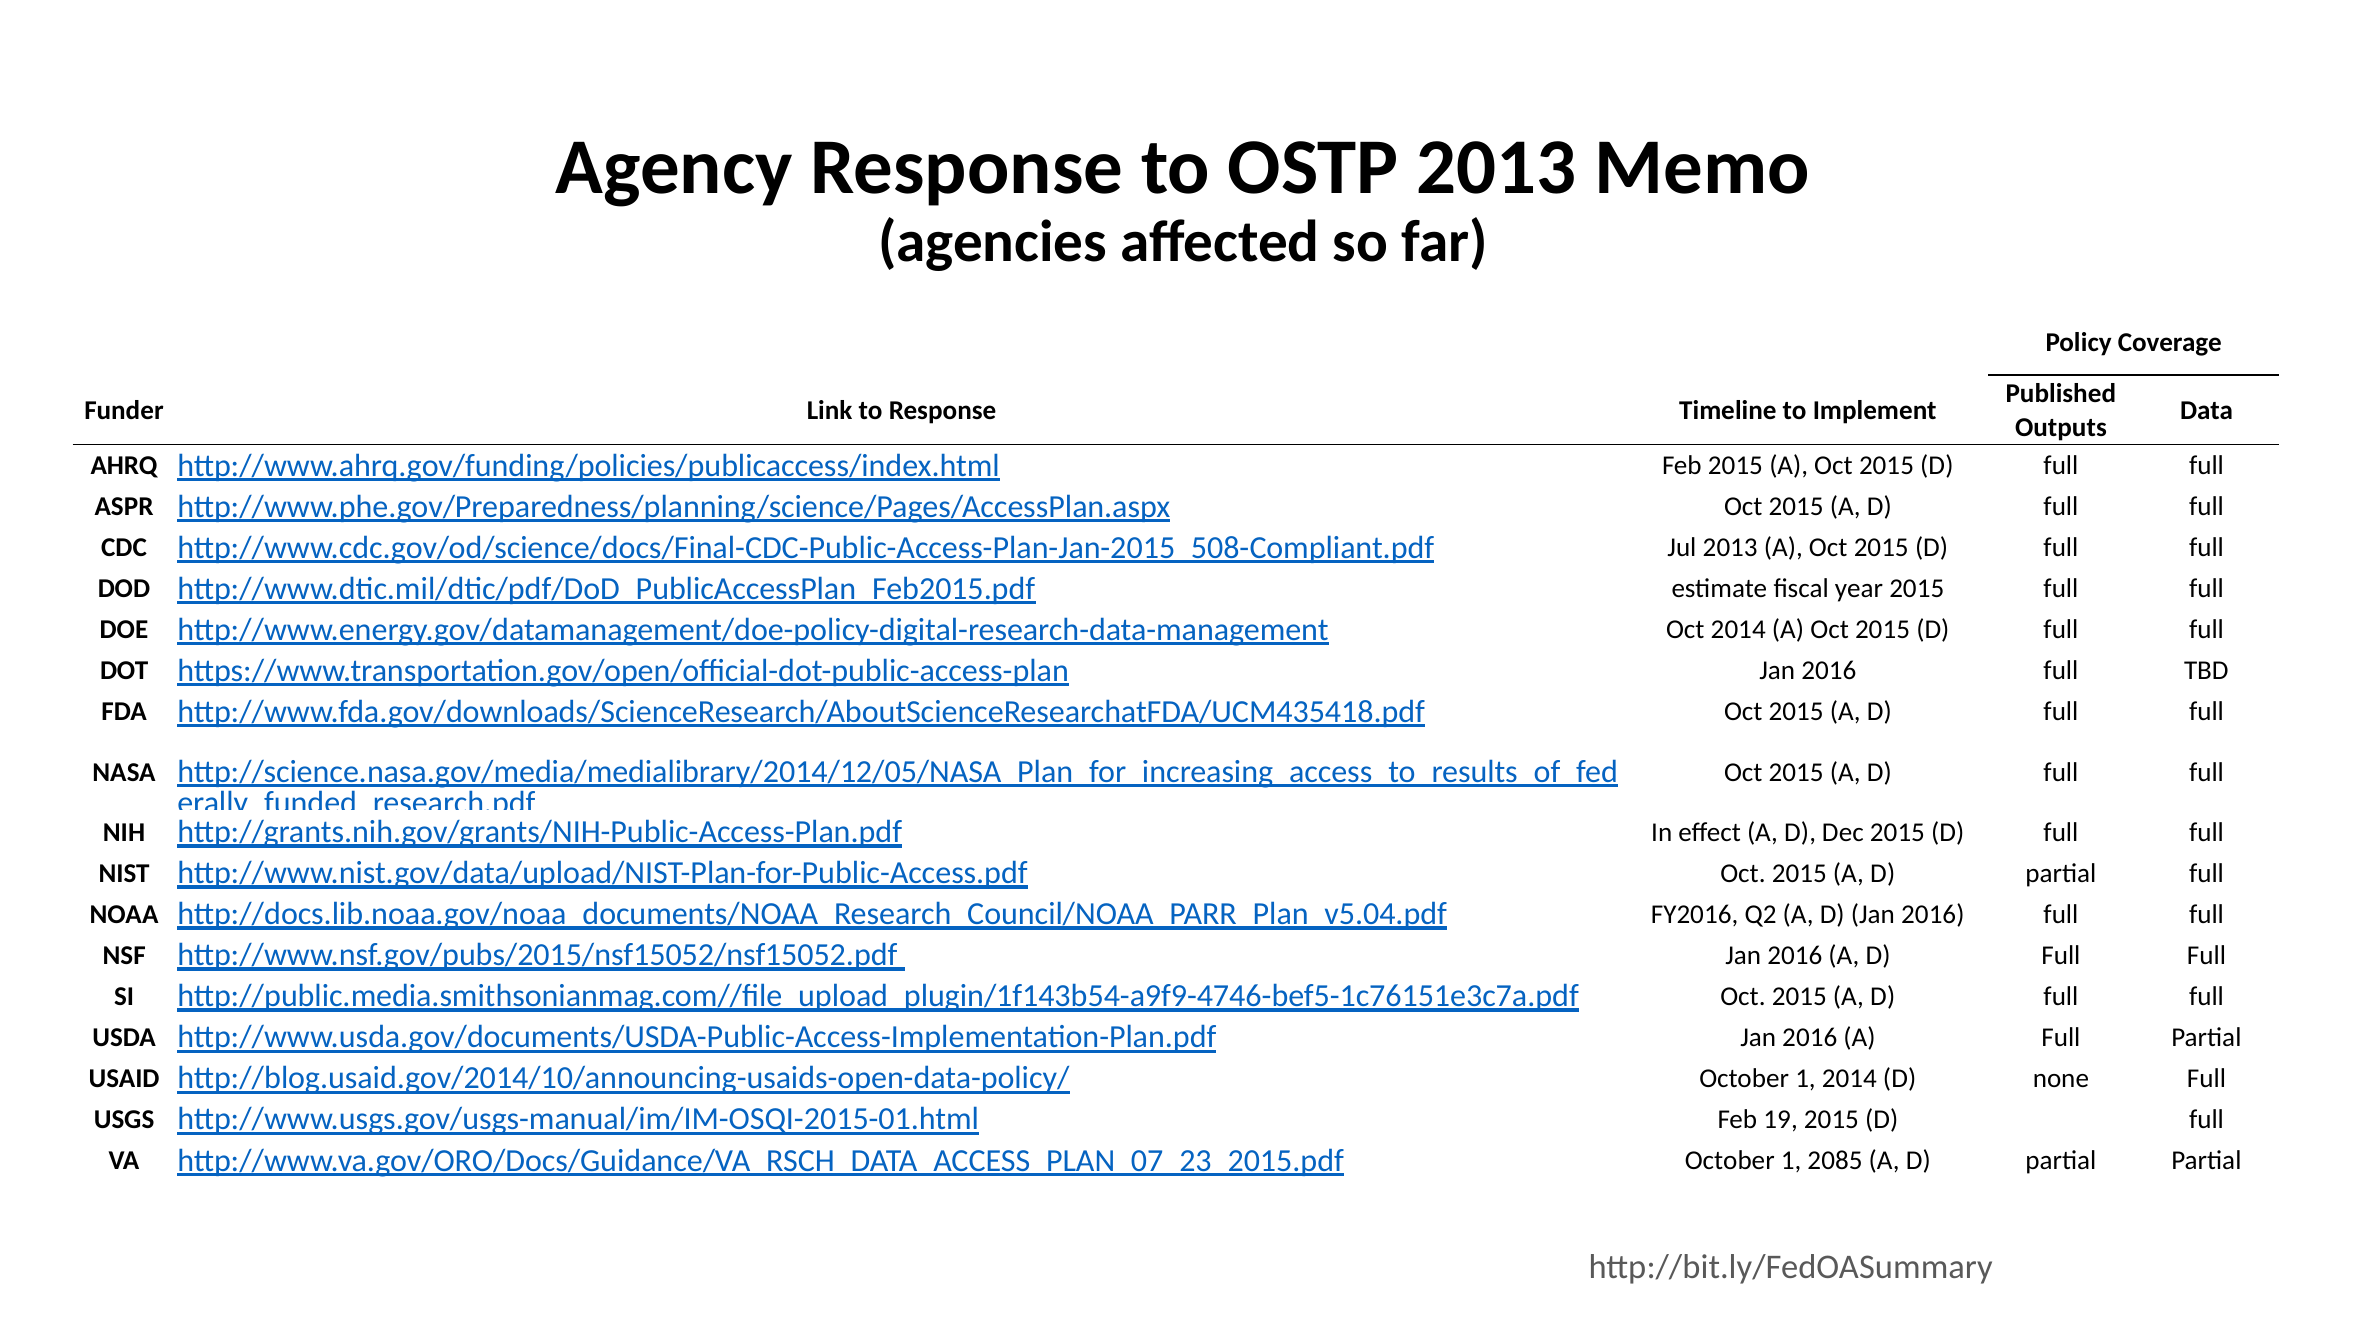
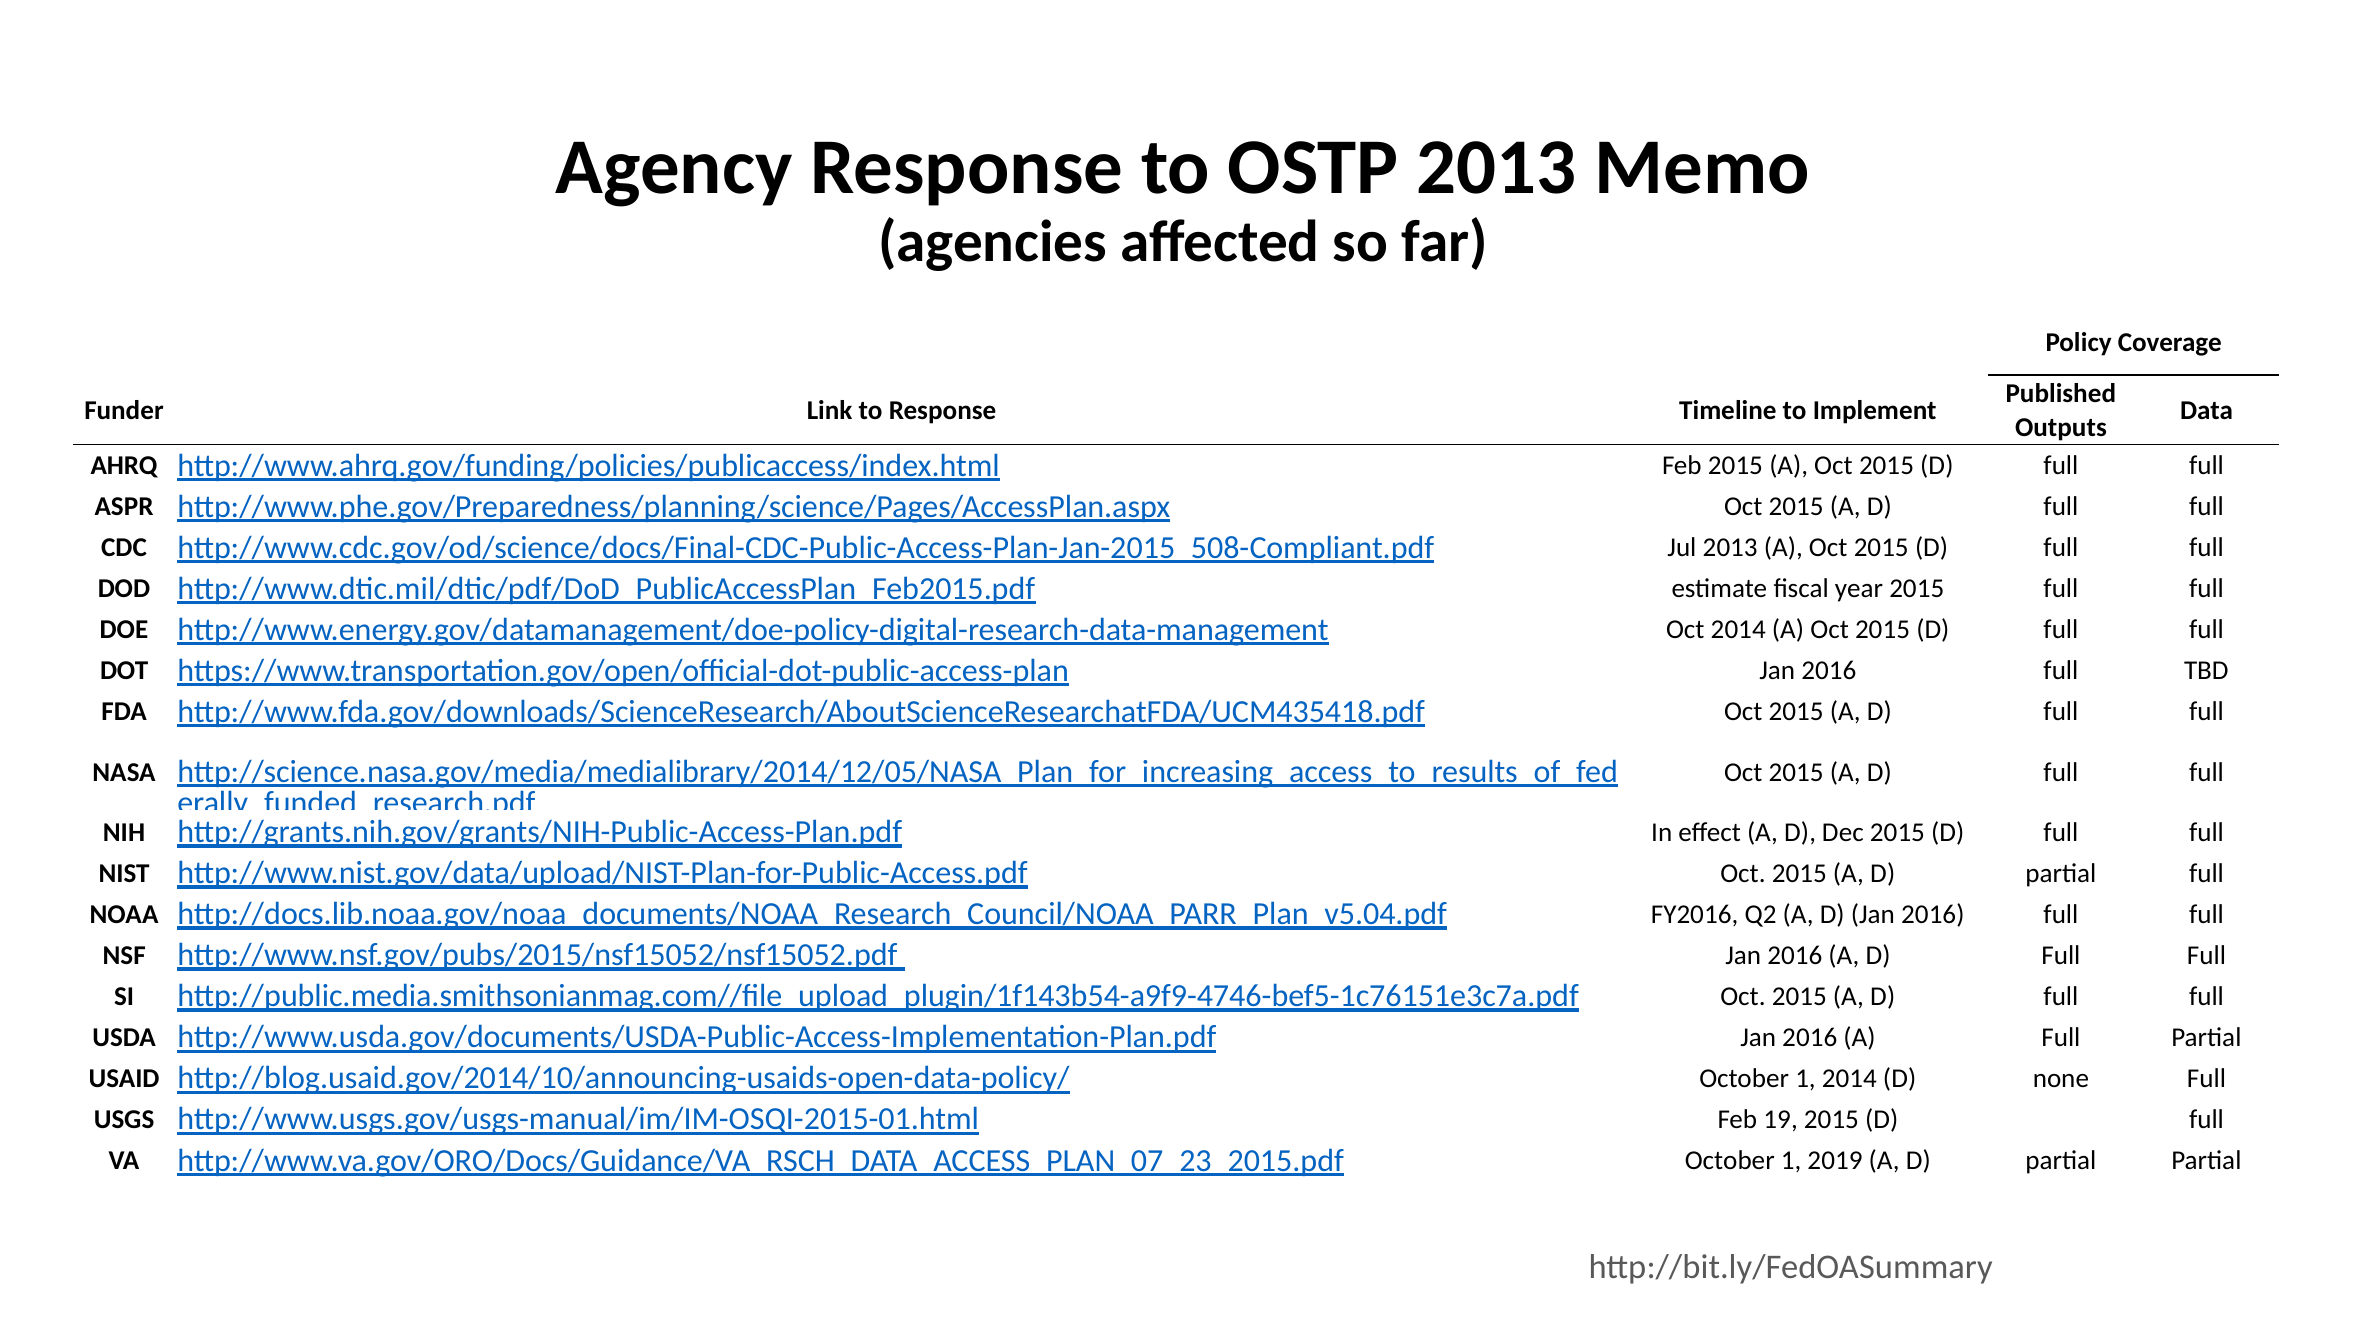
2085: 2085 -> 2019 (1835, 1160)
